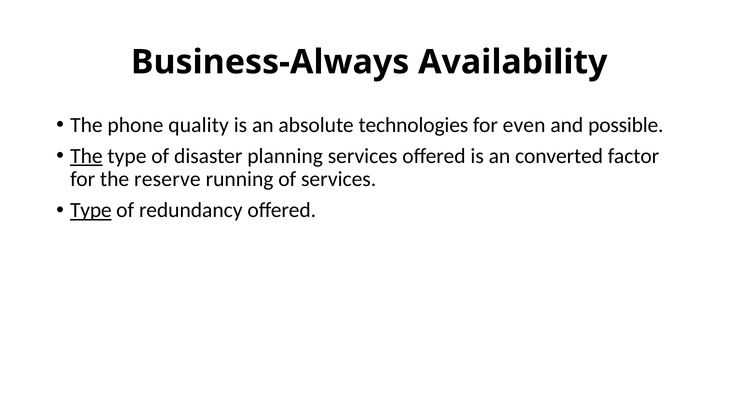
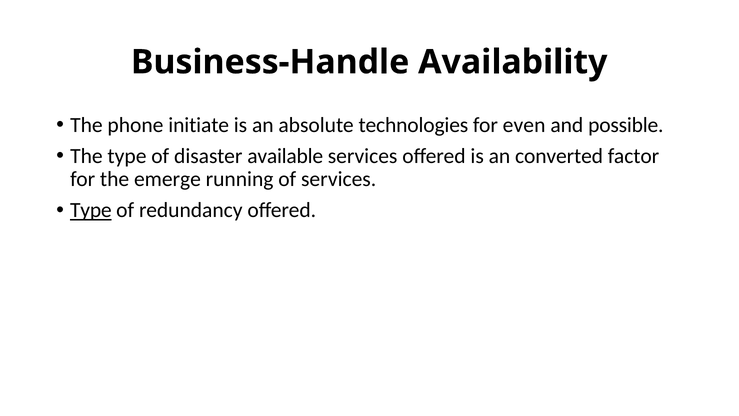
Business-Always: Business-Always -> Business-Handle (270, 62)
quality: quality -> initiate (199, 125)
The underline: present -> none (86, 156)
planning: planning -> available (285, 156)
reserve: reserve -> emerge (167, 179)
